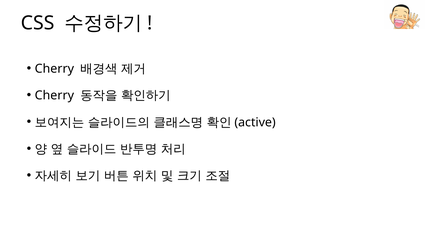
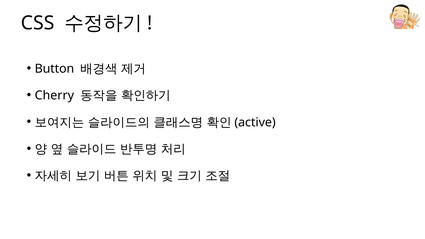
Cherry: Cherry -> Button (54, 69)
